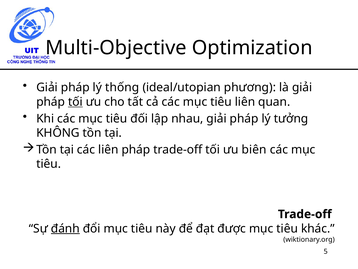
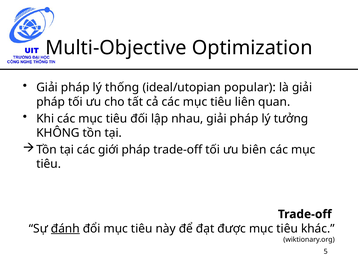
phương: phương -> popular (250, 87)
tối underline: present -> none (75, 102)
các liên: liên -> giới (108, 149)
